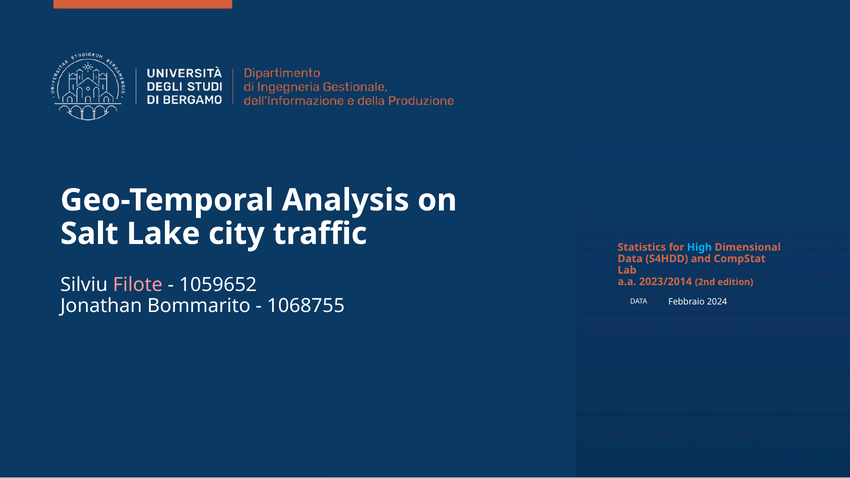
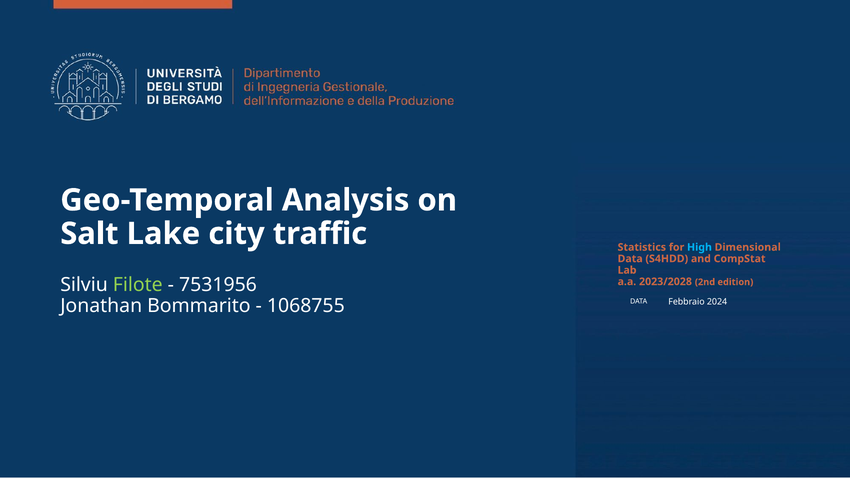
Filote colour: pink -> light green (138, 285)
1059652: 1059652 -> 7531956 (218, 285)
2023/2014: 2023/2014 -> 2023/2028 (665, 282)
